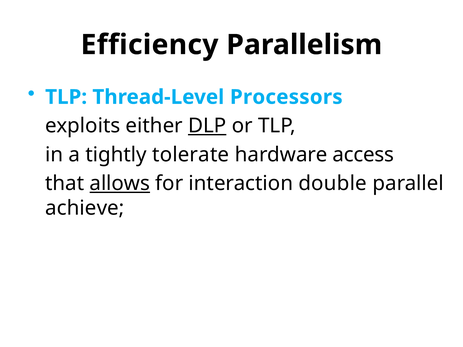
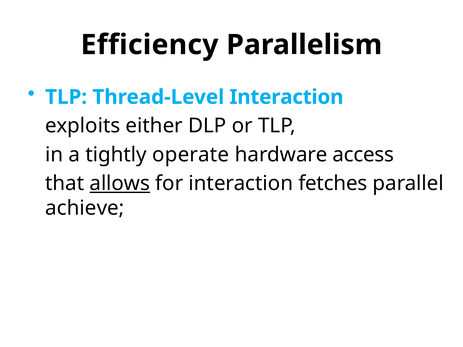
Thread-Level Processors: Processors -> Interaction (286, 97)
DLP underline: present -> none (207, 126)
tolerate: tolerate -> operate (191, 155)
double: double -> fetches (333, 184)
